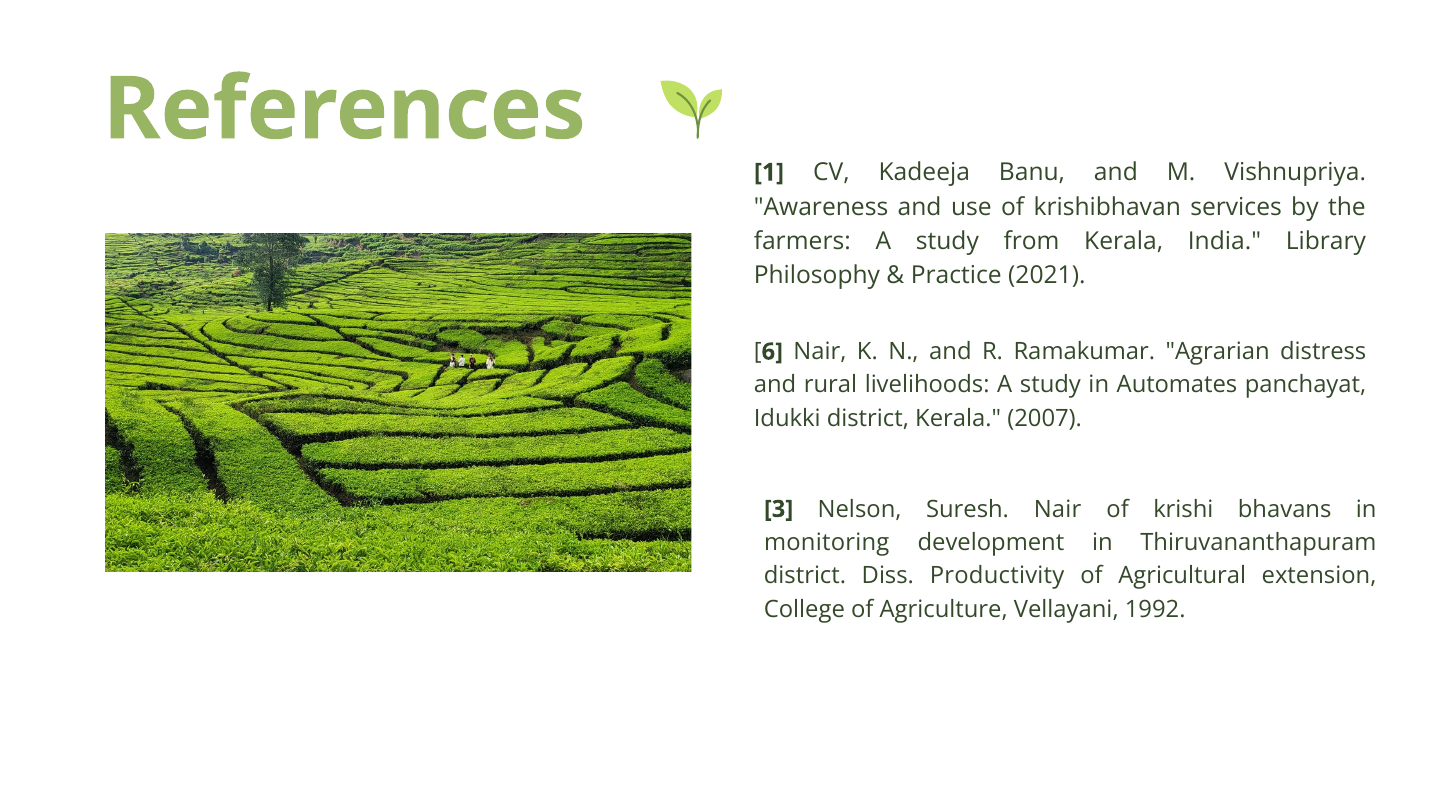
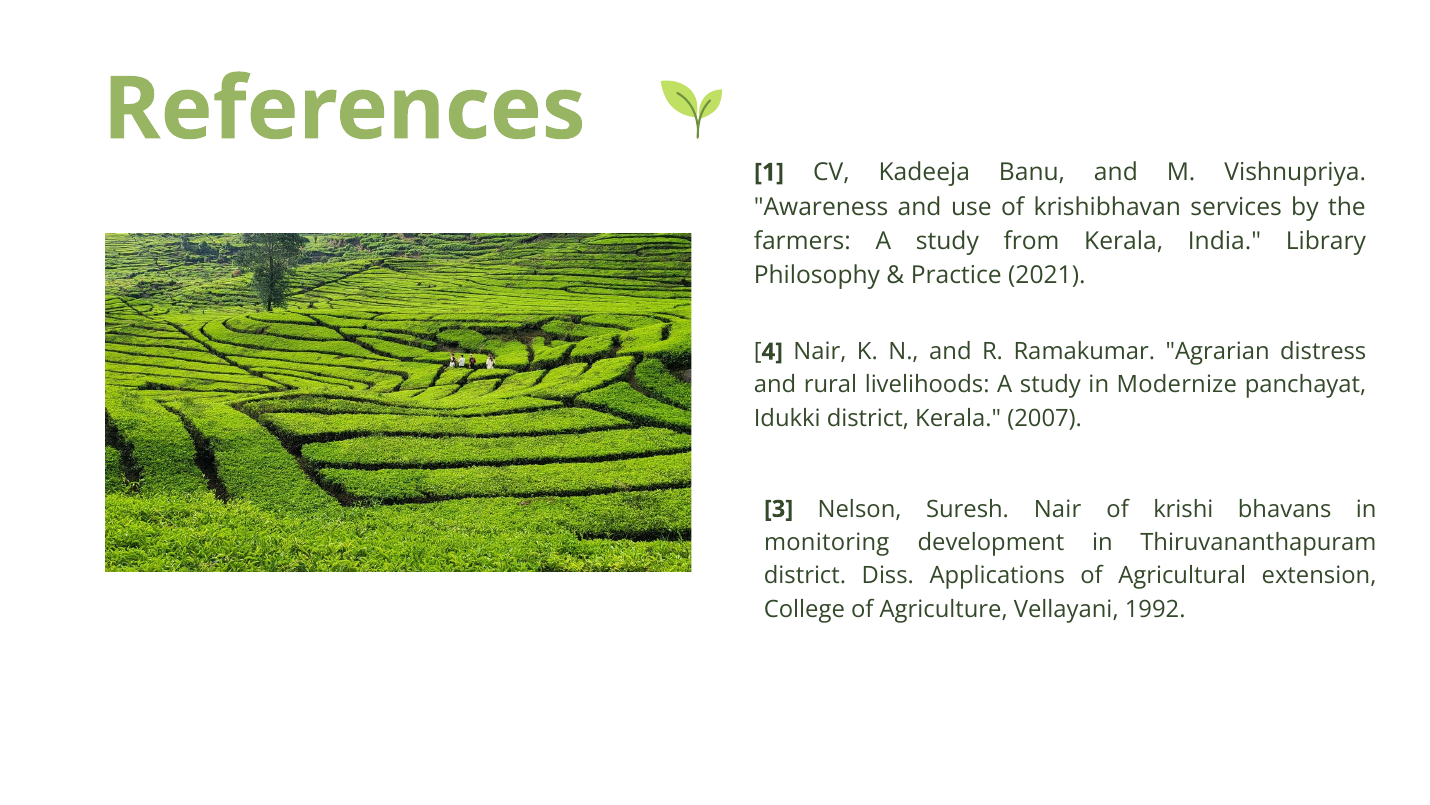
6: 6 -> 4 (772, 351)
Automates: Automates -> Modernize (1177, 385)
Productivity: Productivity -> Applications (997, 575)
